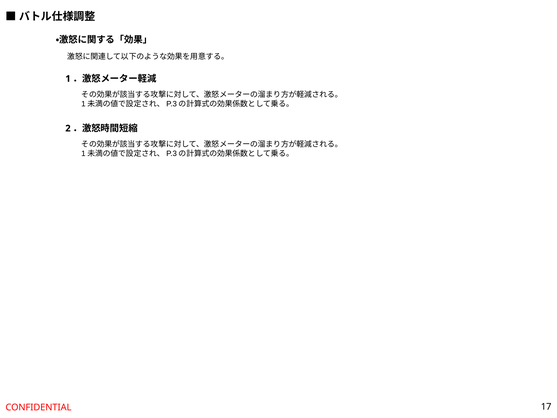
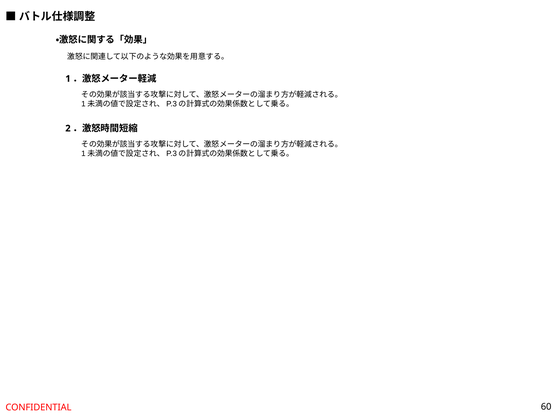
17: 17 -> 60 (546, 407)
